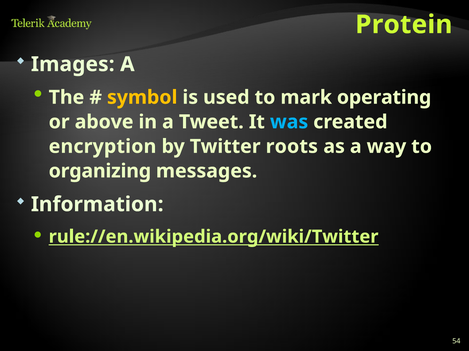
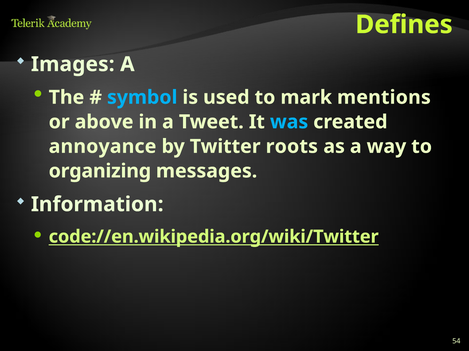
Protein: Protein -> Defines (404, 25)
symbol colour: yellow -> light blue (142, 98)
operating: operating -> mentions (384, 98)
encryption: encryption -> annoyance (103, 147)
rule://en.wikipedia.org/wiki/Twitter: rule://en.wikipedia.org/wiki/Twitter -> code://en.wikipedia.org/wiki/Twitter (214, 237)
